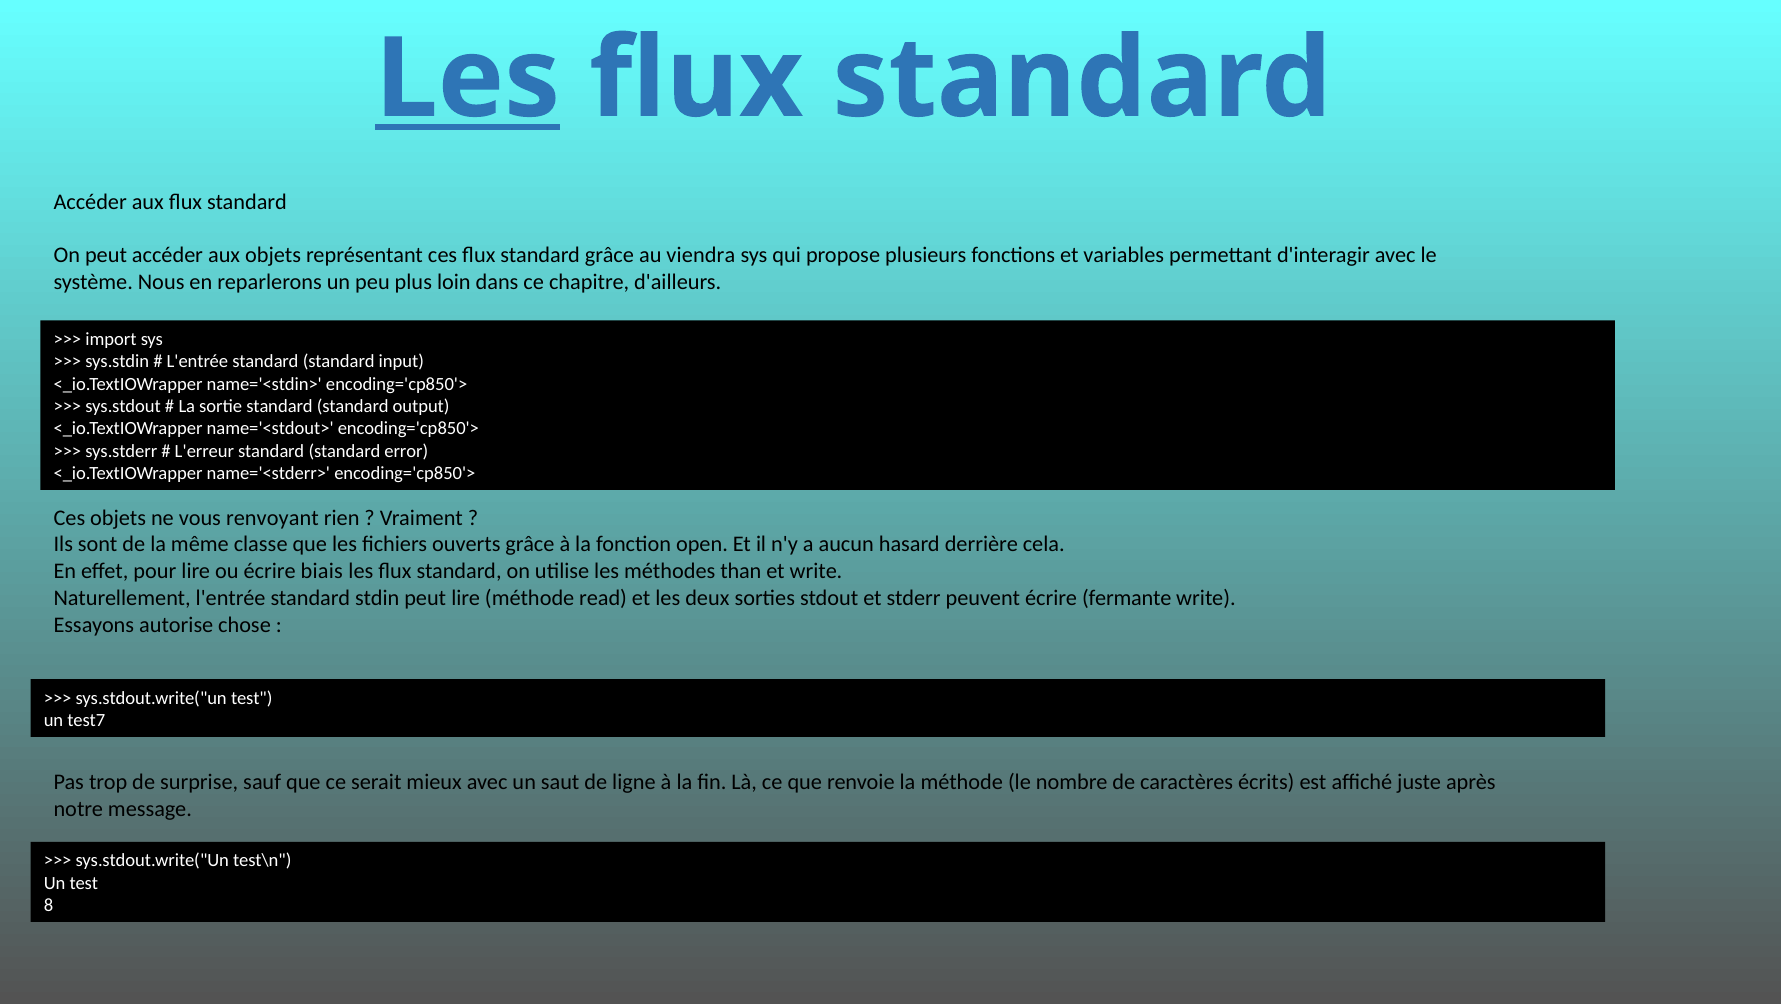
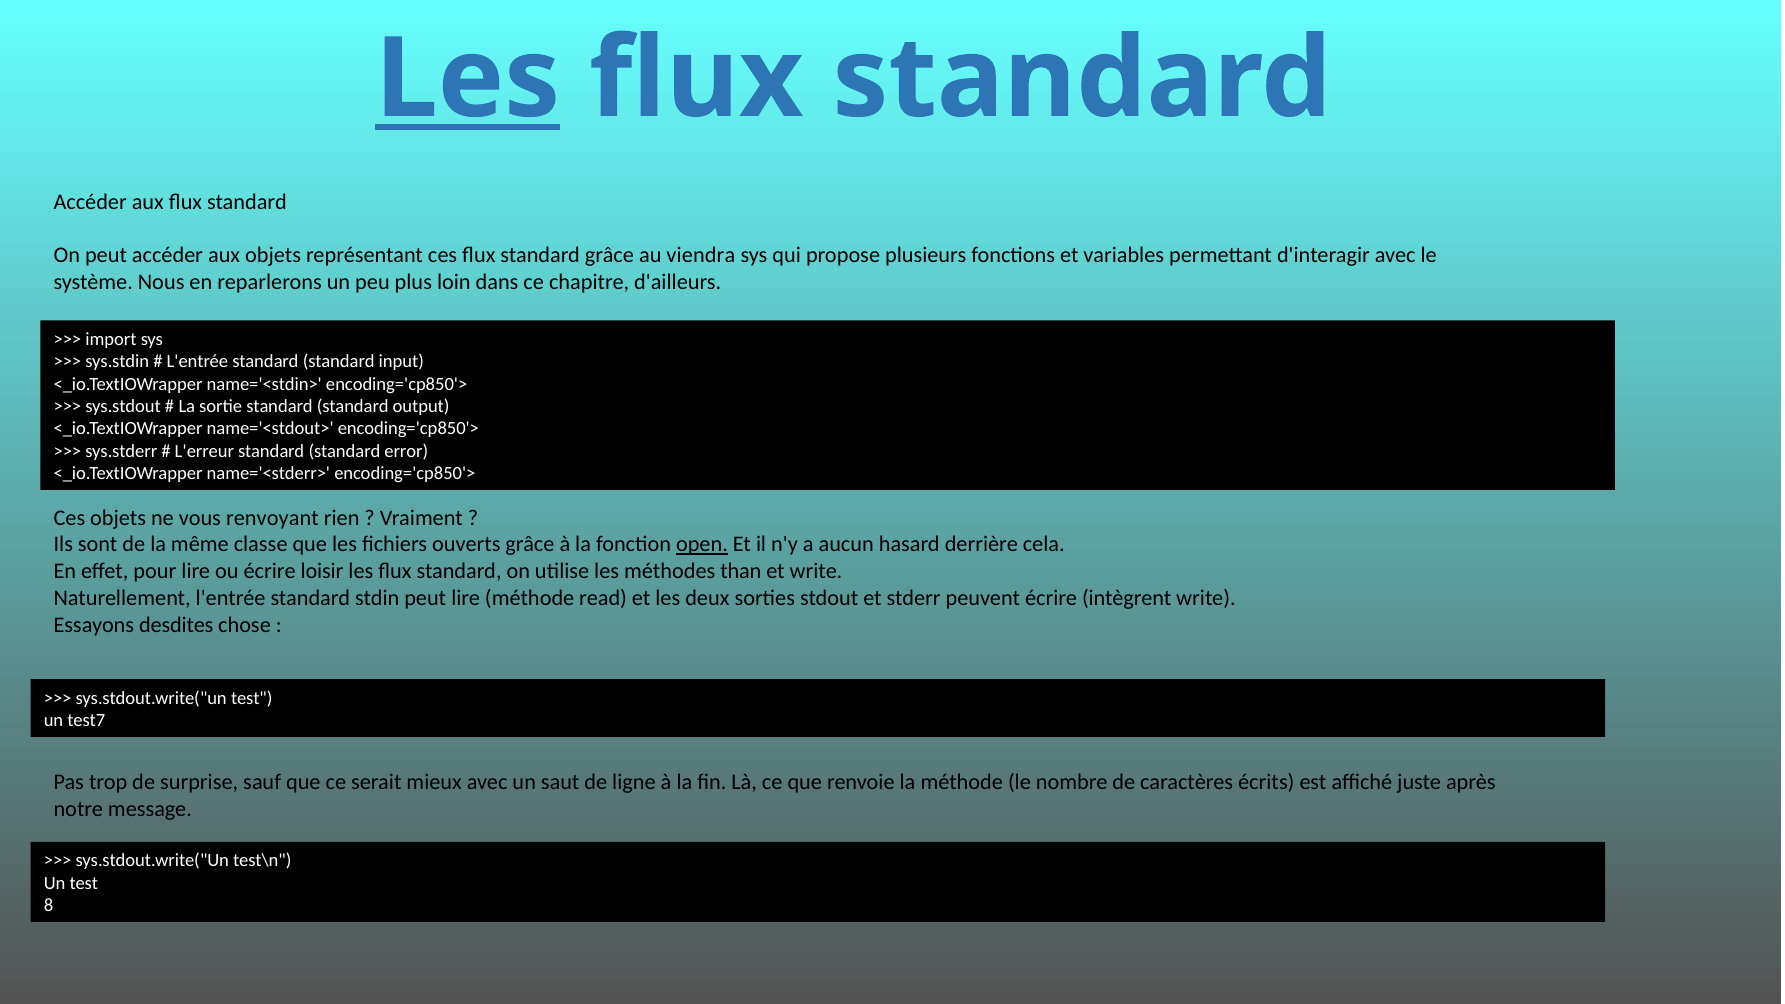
open underline: none -> present (702, 545)
biais: biais -> loisir (322, 571)
fermante: fermante -> intègrent (1127, 598)
autorise: autorise -> desdites (176, 625)
